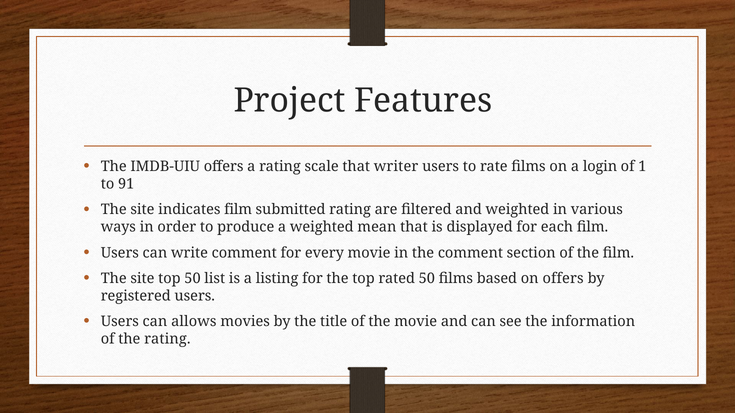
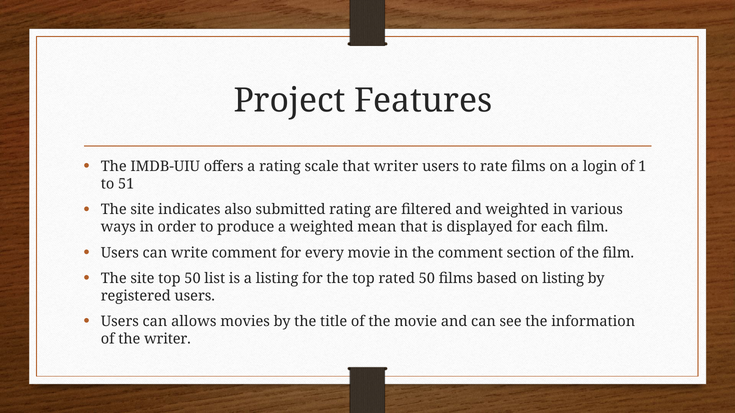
91: 91 -> 51 (126, 184)
indicates film: film -> also (238, 210)
on offers: offers -> listing (563, 279)
the rating: rating -> writer (167, 339)
